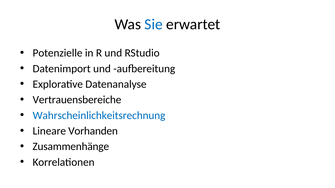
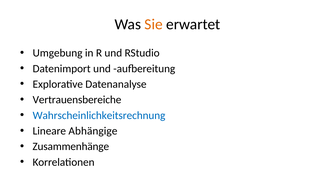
Sie colour: blue -> orange (154, 24)
Potenzielle: Potenzielle -> Umgebung (58, 53)
Vorhanden: Vorhanden -> Abhängige (93, 131)
